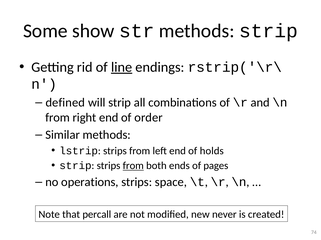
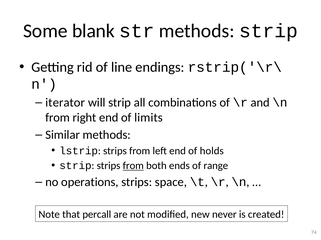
show: show -> blank (93, 31)
line underline: present -> none (122, 67)
defined: defined -> iterator (65, 103)
order: order -> limits (149, 118)
pages: pages -> range (216, 166)
